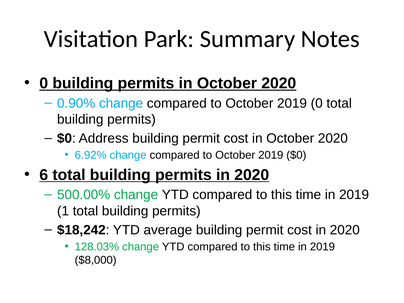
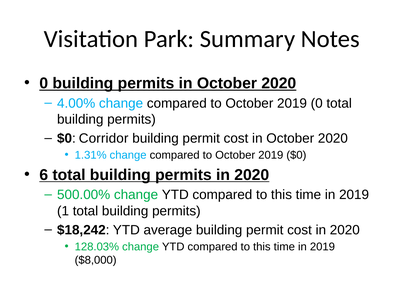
0.90%: 0.90% -> 4.00% (76, 103)
Address: Address -> Corridor (104, 138)
6.92%: 6.92% -> 1.31% (91, 155)
